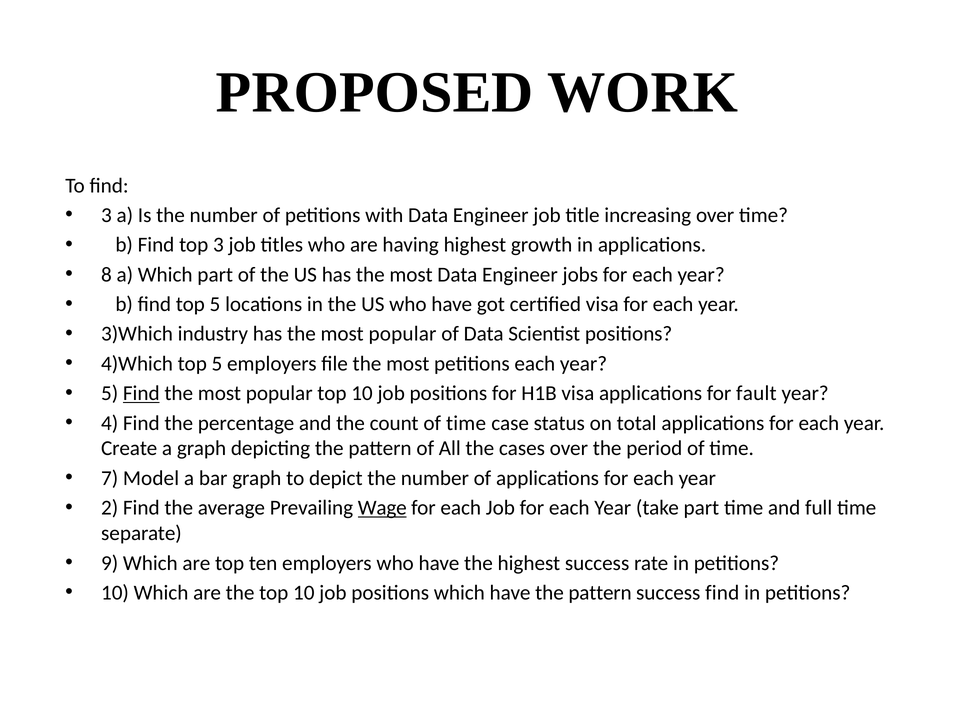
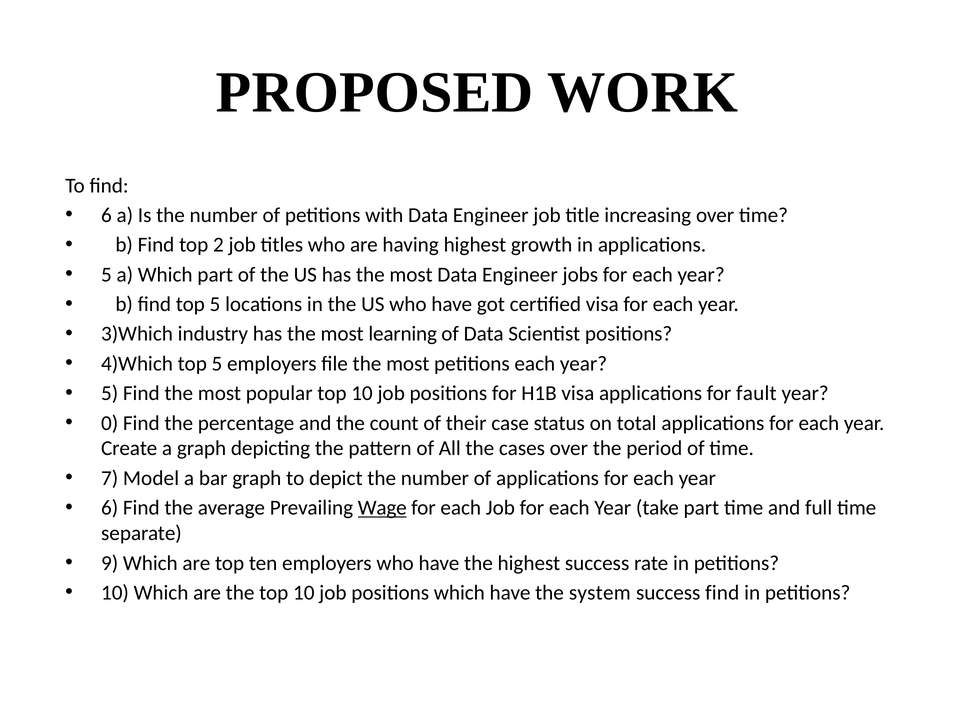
3: 3 -> 6 (106, 215)
top 3: 3 -> 2 (218, 245)
8: 8 -> 5 (106, 275)
has the most popular: popular -> learning (403, 334)
Find underline: present -> none (141, 394)
4: 4 -> 0 (110, 423)
count of time: time -> their (466, 423)
2: 2 -> 6 (110, 508)
have the pattern: pattern -> system (600, 593)
